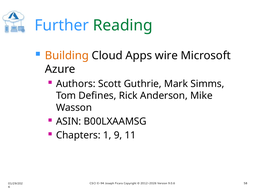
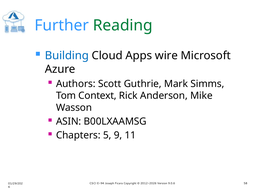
Building colour: orange -> blue (67, 55)
Defines: Defines -> Context (98, 95)
1: 1 -> 5 (107, 135)
